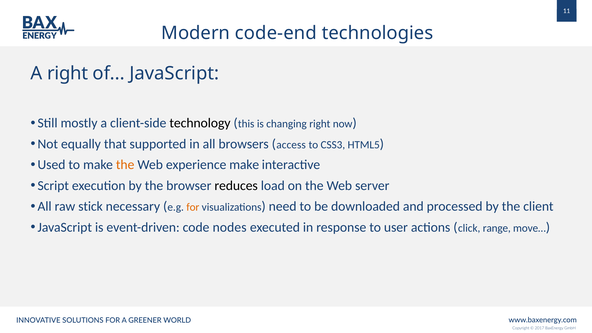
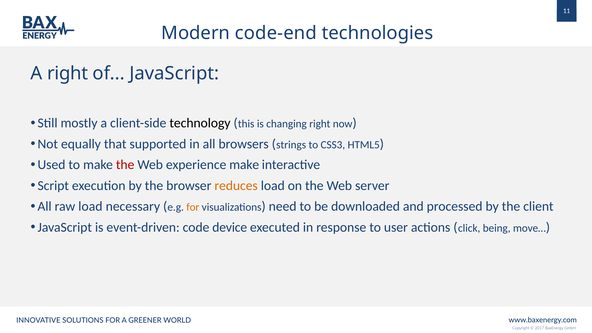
access: access -> strings (291, 145)
the colour: orange -> red (125, 165)
reduces colour: black -> orange (236, 186)
raw stick: stick -> load (90, 206)
nodes: nodes -> device (230, 227)
range: range -> being (497, 228)
